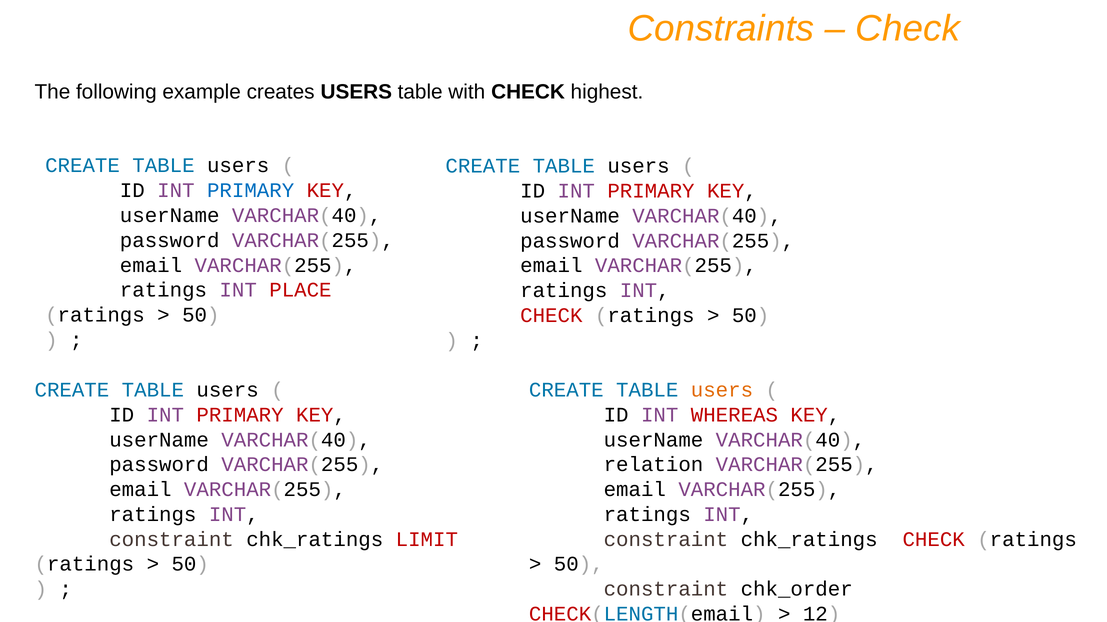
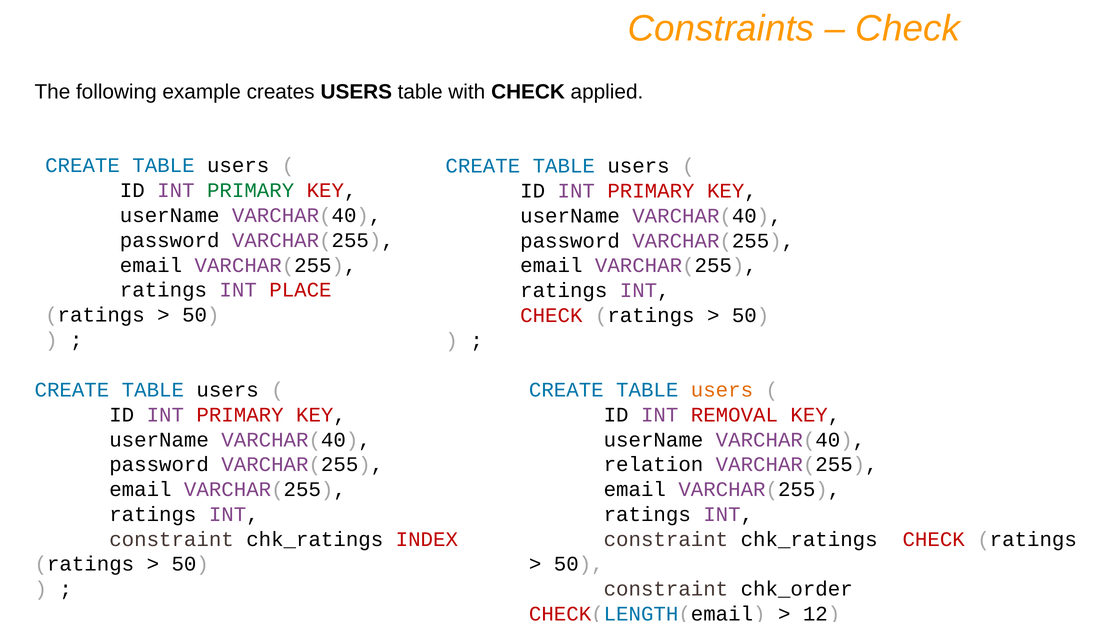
highest: highest -> applied (607, 92)
PRIMARY colour: blue -> green (251, 191)
WHEREAS: WHEREAS -> REMOVAL (734, 415)
LIMIT: LIMIT -> INDEX (427, 540)
